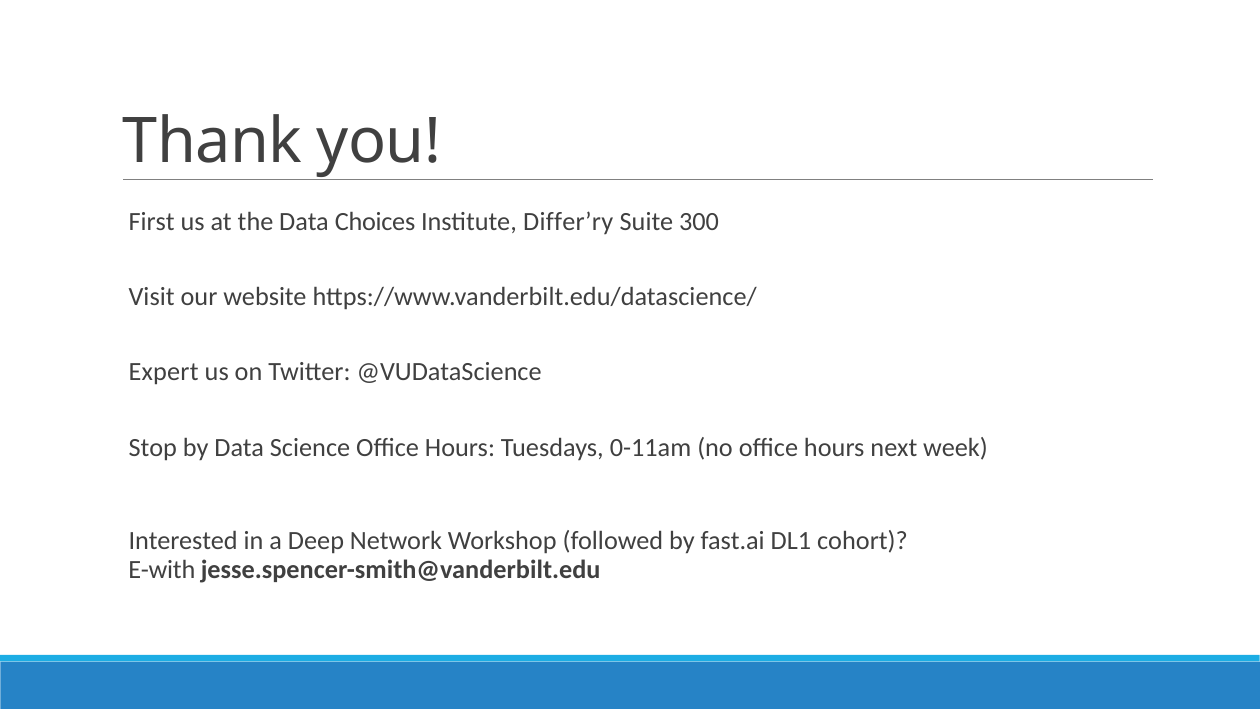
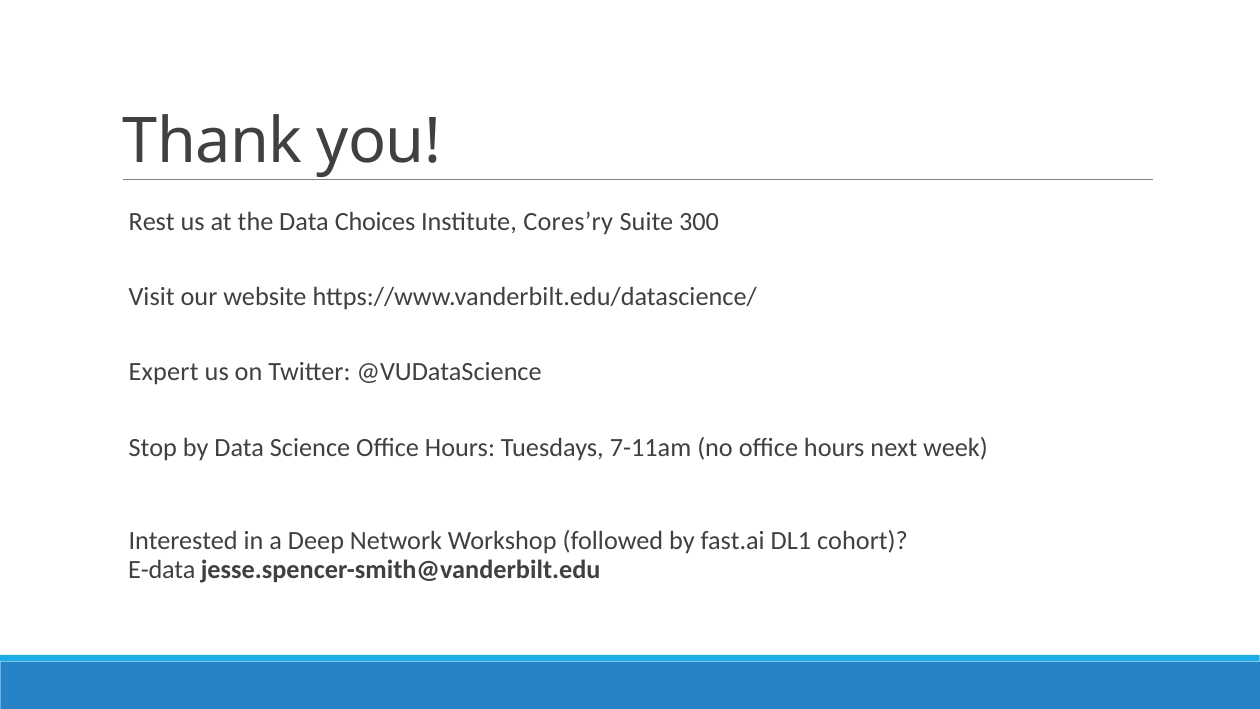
First: First -> Rest (152, 222)
Differ’ry: Differ’ry -> Cores’ry (568, 222)
0-11am: 0-11am -> 7-11am (651, 447)
E-with: E-with -> E-data (162, 569)
